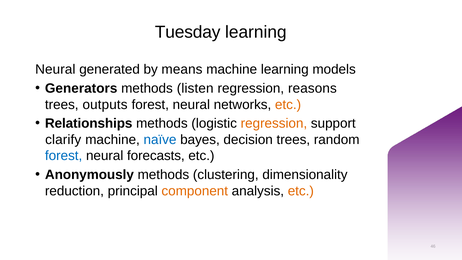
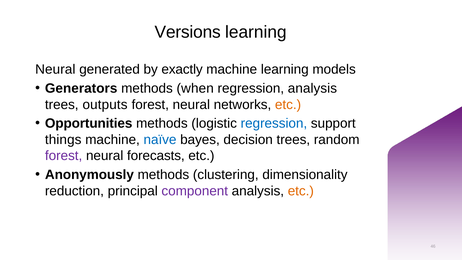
Tuesday: Tuesday -> Versions (188, 32)
means: means -> exactly (182, 69)
listen: listen -> when (195, 88)
regression reasons: reasons -> analysis (312, 88)
Relationships: Relationships -> Opportunities (89, 123)
regression colour: orange -> blue (274, 123)
clarify: clarify -> things (63, 140)
forest colour: blue -> purple (64, 156)
component colour: orange -> purple (195, 191)
